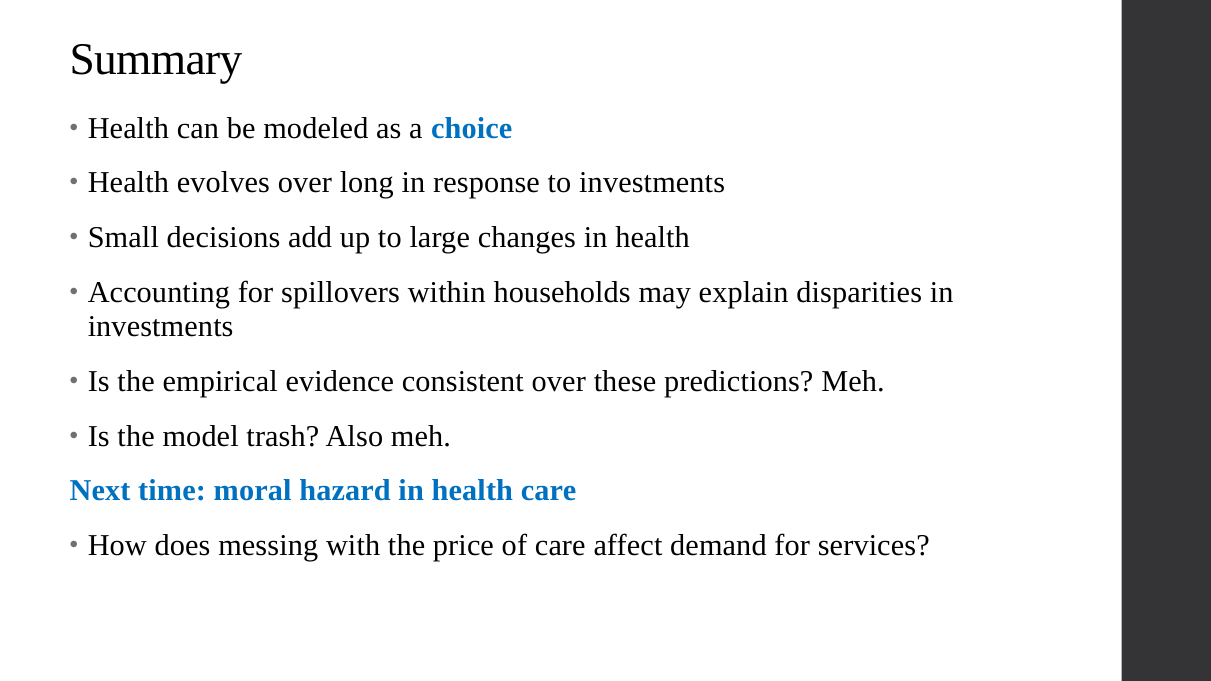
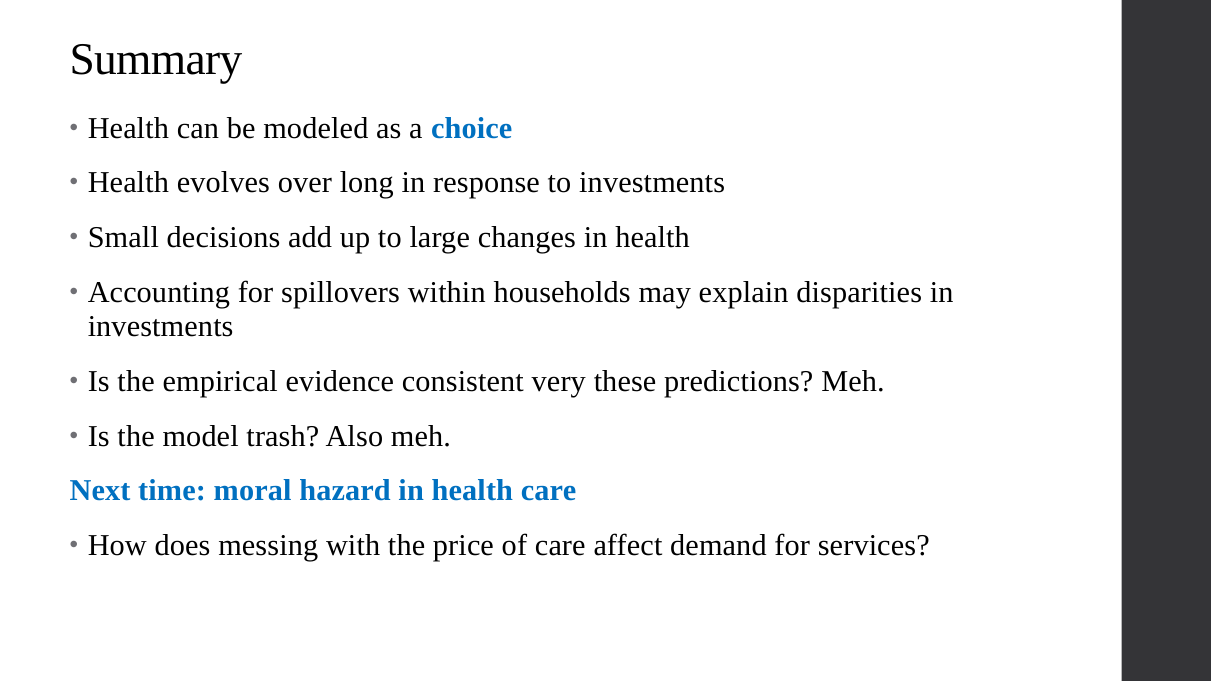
consistent over: over -> very (559, 381)
